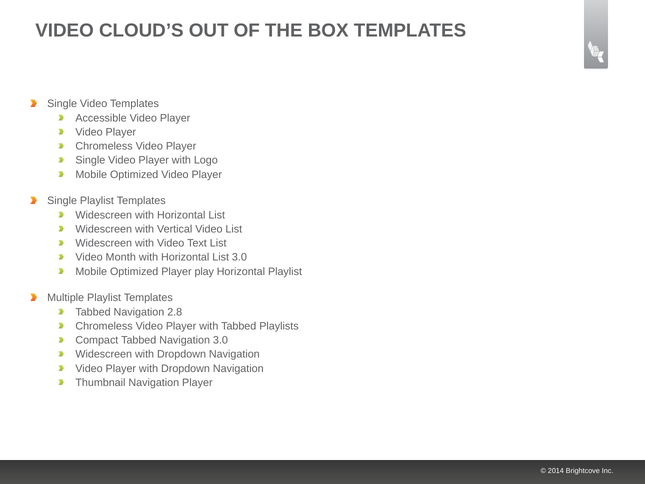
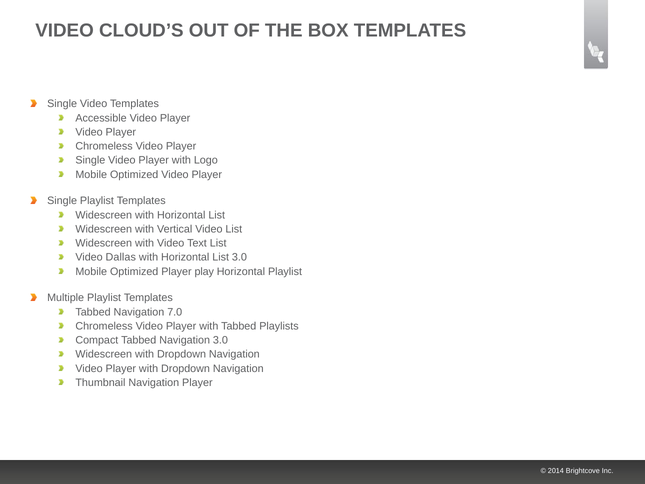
Month: Month -> Dallas (121, 257)
2.8: 2.8 -> 7.0 (175, 312)
